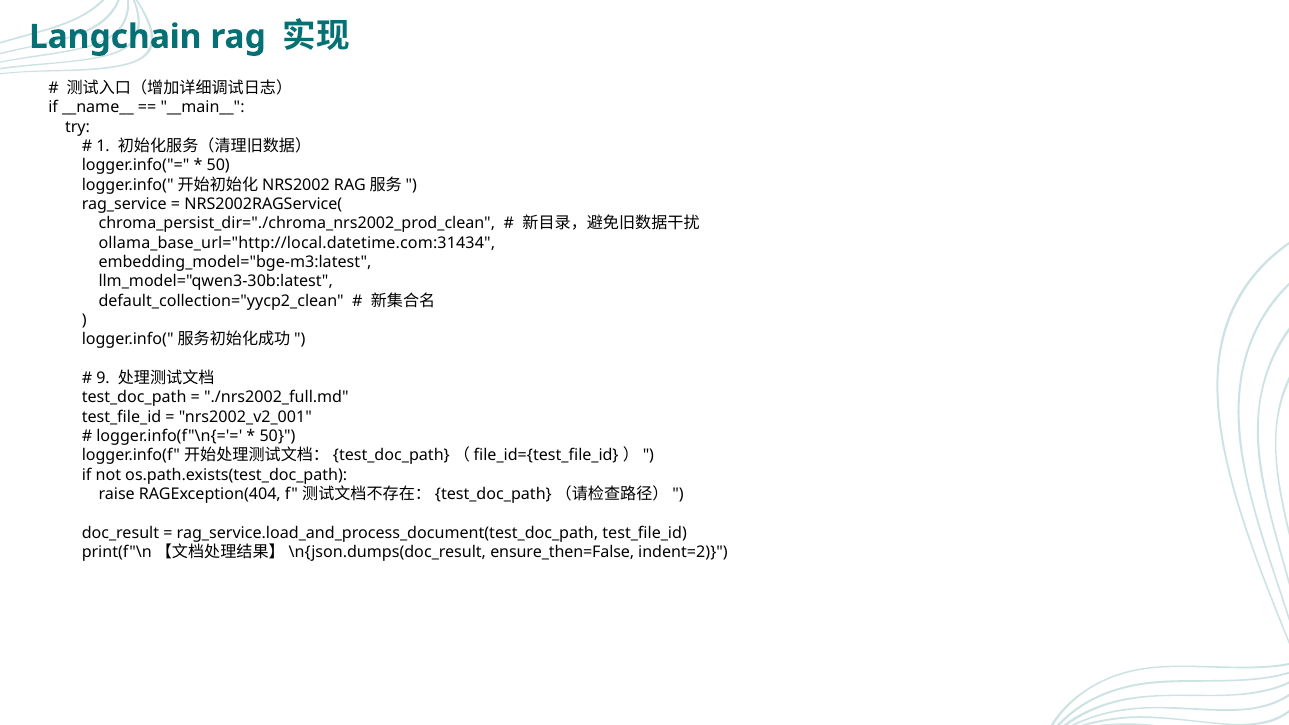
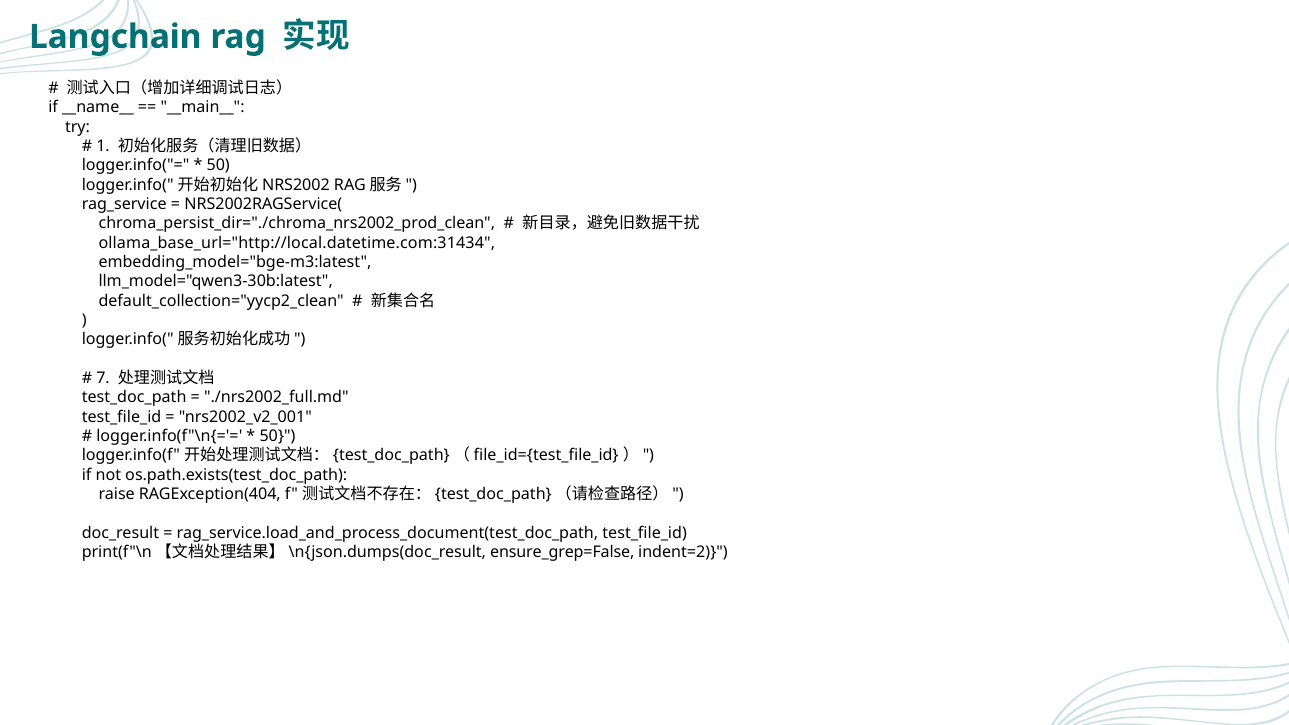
9: 9 -> 7 (103, 378)
ensure_then=False: ensure_then=False -> ensure_grep=False (562, 552)
